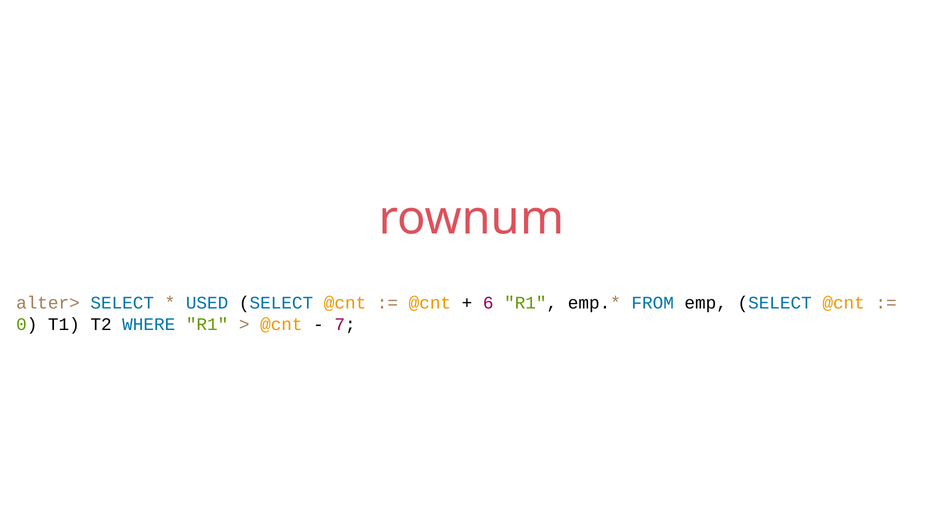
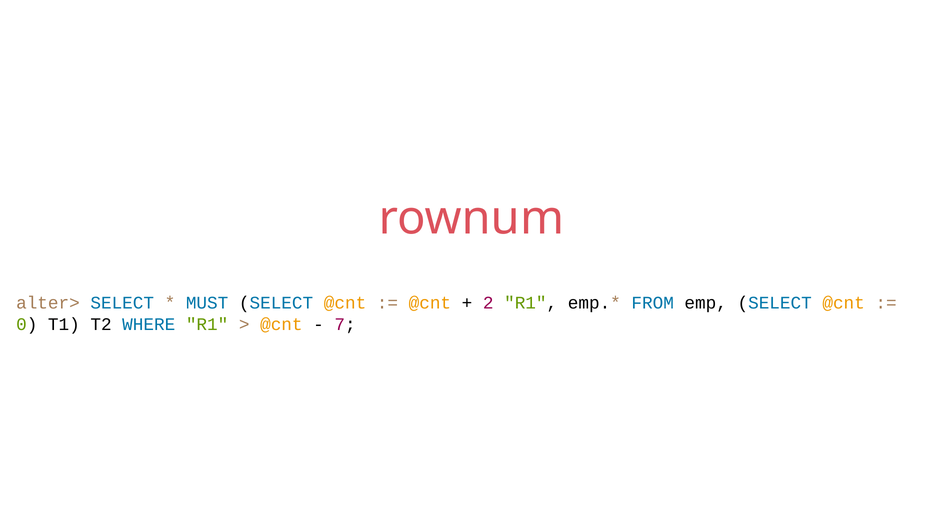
USED: USED -> MUST (207, 303)
6: 6 -> 2 (488, 303)
